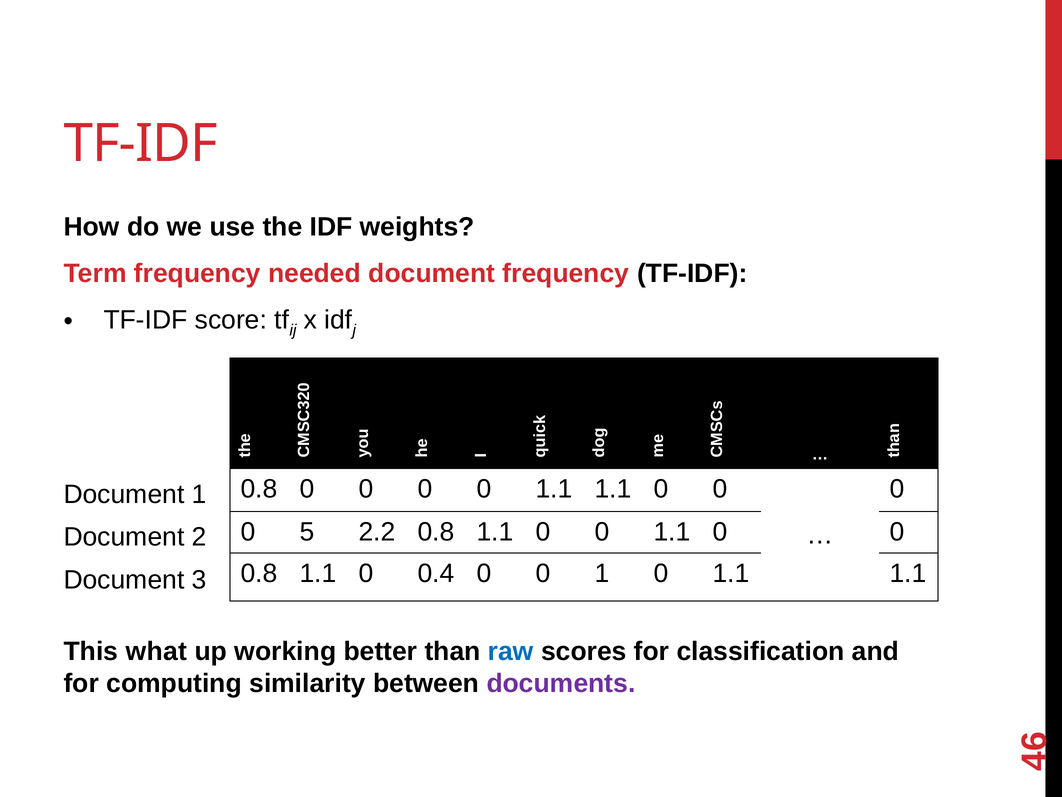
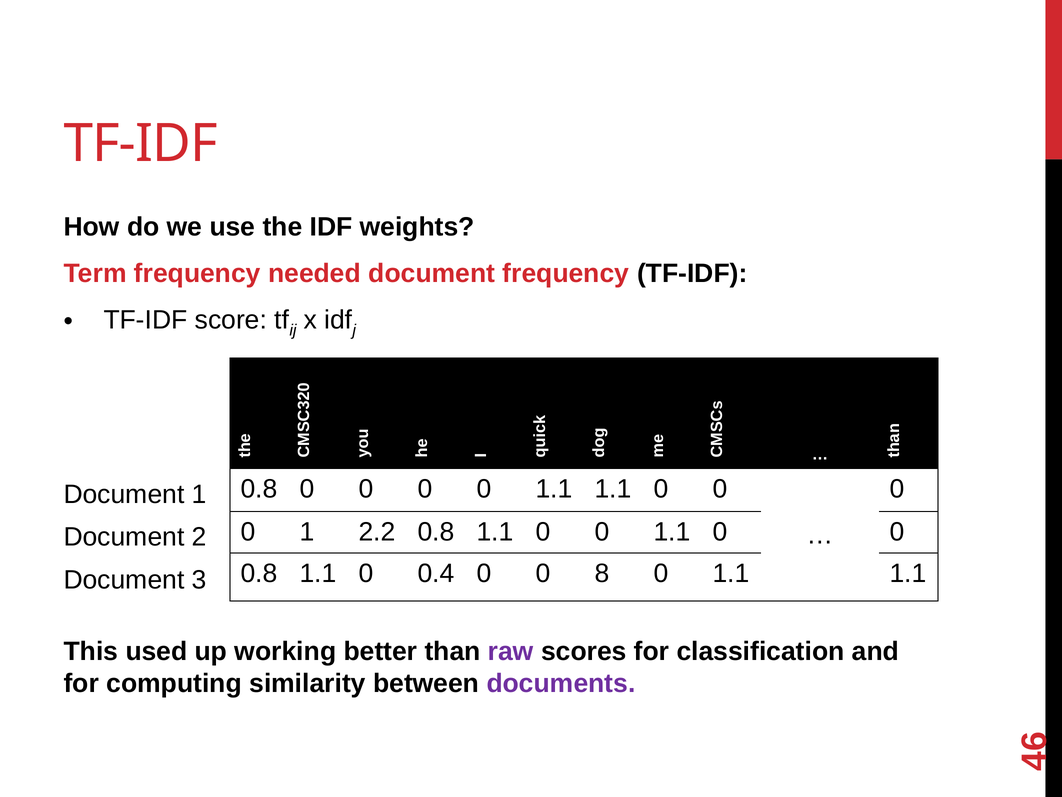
0 5: 5 -> 1 (307, 532)
0 1: 1 -> 8 (602, 573)
what: what -> used (156, 651)
raw colour: blue -> purple (511, 651)
